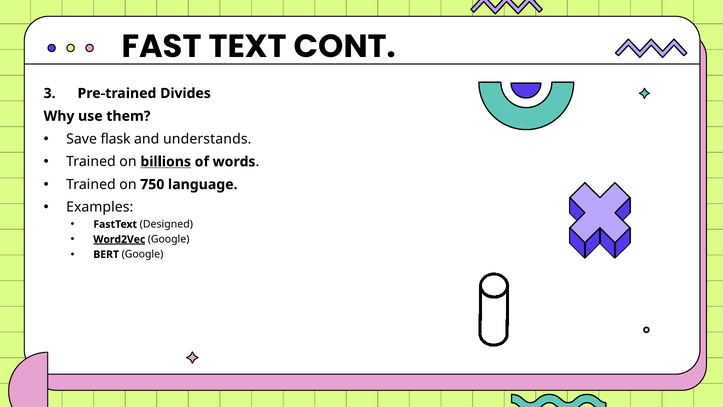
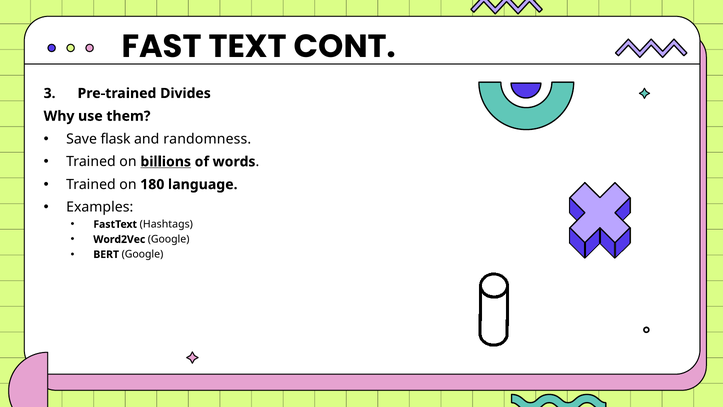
understands: understands -> randomness (207, 139)
750: 750 -> 180 (152, 184)
Designed: Designed -> Hashtags (166, 224)
Word2Vec underline: present -> none (119, 239)
